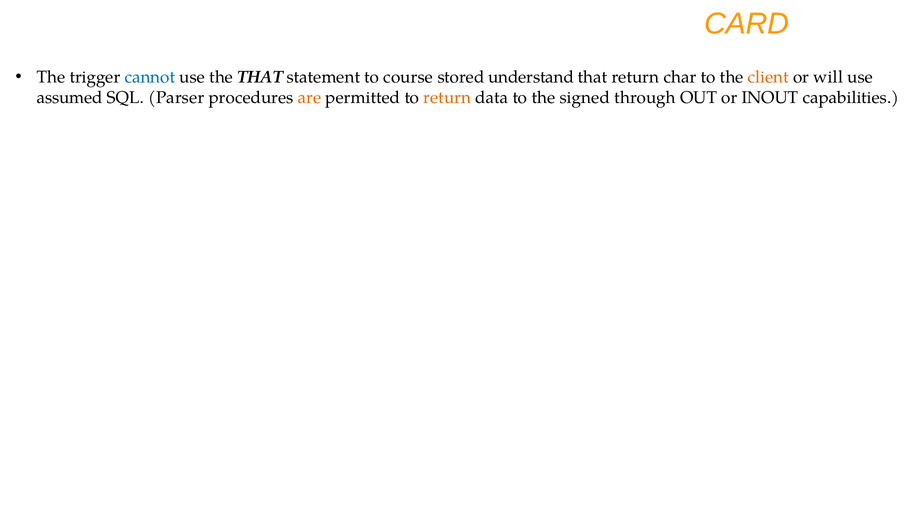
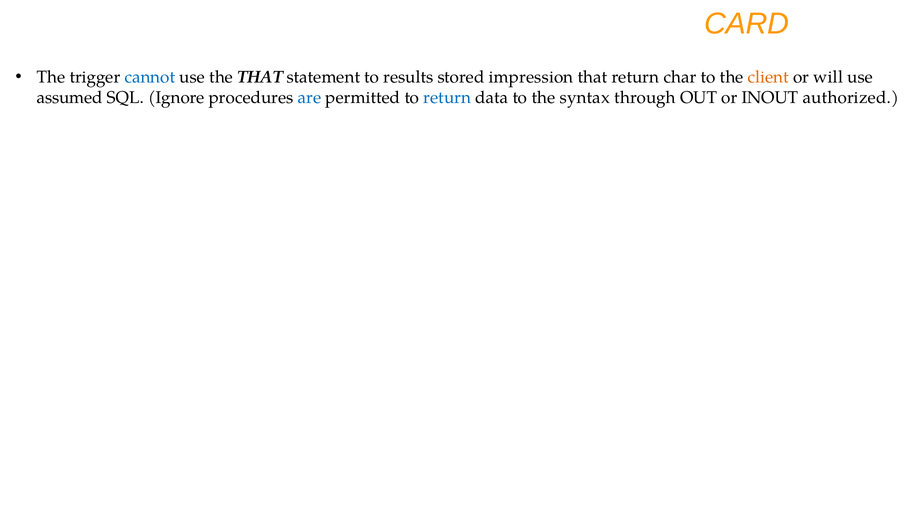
course: course -> results (408, 77)
understand: understand -> impression (531, 77)
Parser: Parser -> Ignore (176, 98)
are colour: orange -> blue (309, 98)
return colour: orange -> blue (447, 98)
signed: signed -> syntax (585, 98)
capabilities: capabilities -> authorized (851, 98)
